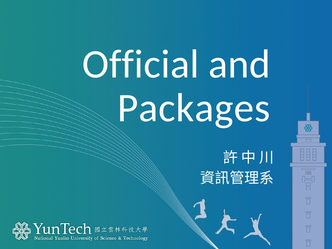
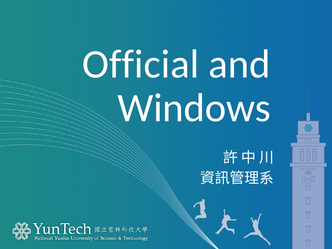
Packages: Packages -> Windows (194, 108)
